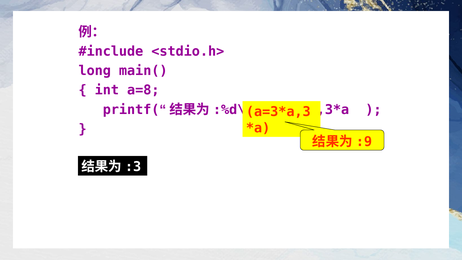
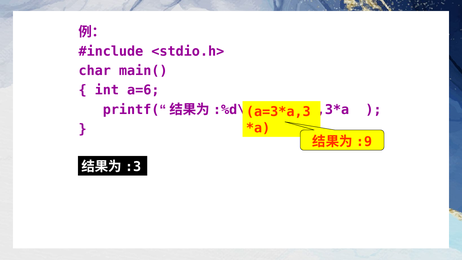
long: long -> char (95, 71)
a=8: a=8 -> a=6 (143, 90)
